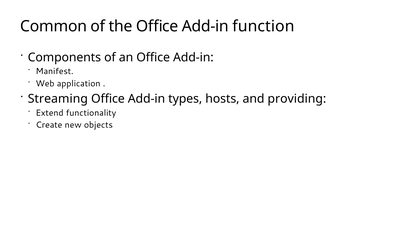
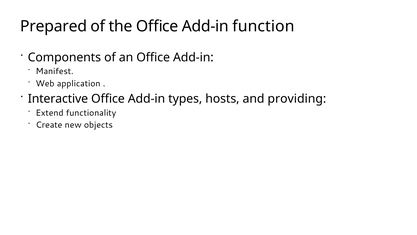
Common: Common -> Prepared (54, 26)
Streaming: Streaming -> Interactive (58, 99)
